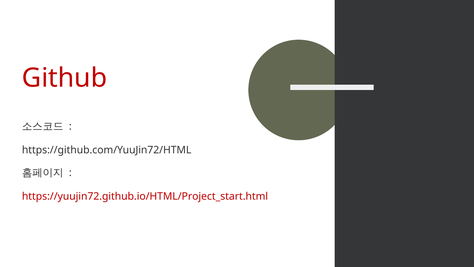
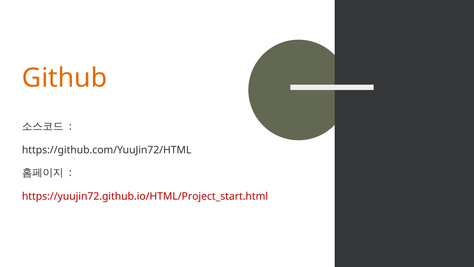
Github colour: red -> orange (65, 78)
